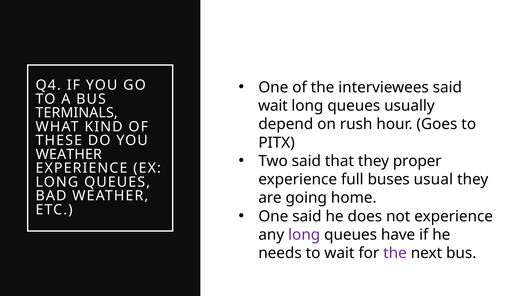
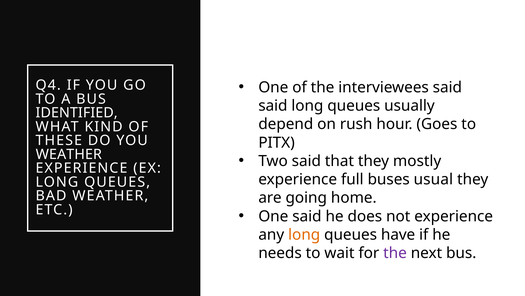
wait: wait -> said (273, 106)
TERMINALS: TERMINALS -> IDENTIFIED (77, 113)
proper: proper -> mostly (417, 161)
long colour: purple -> orange (304, 234)
